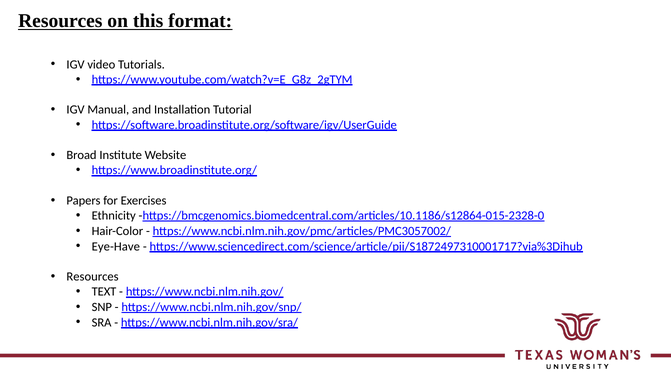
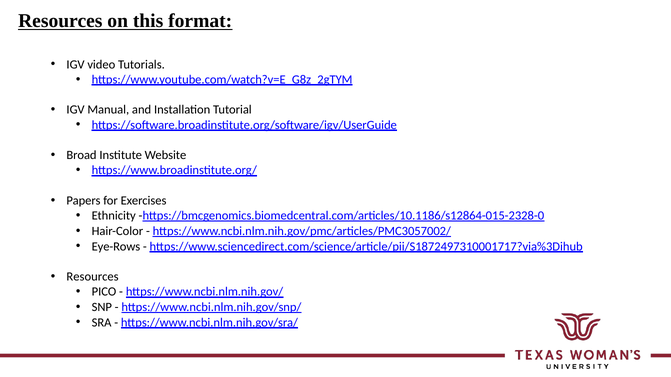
Eye-Have: Eye-Have -> Eye-Rows (116, 247)
TEXT: TEXT -> PICO (104, 292)
